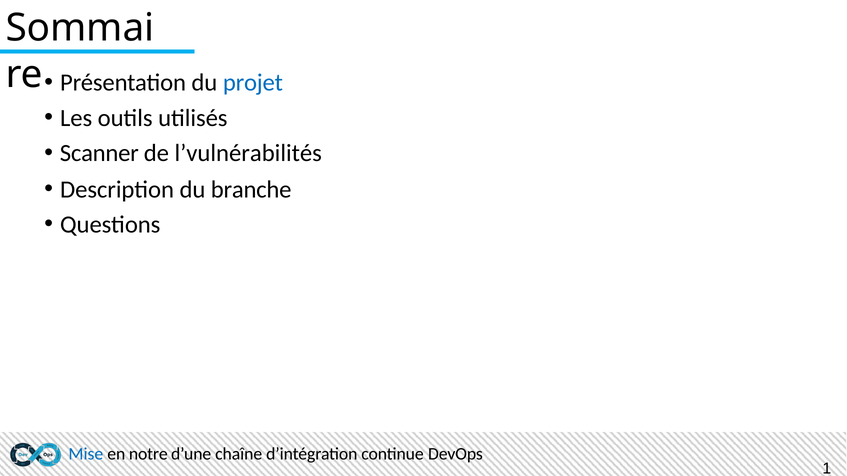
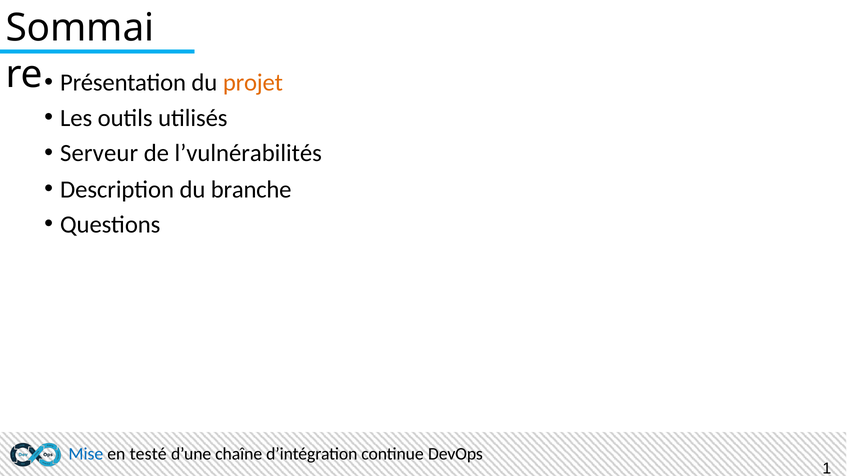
projet colour: blue -> orange (253, 83)
Scanner: Scanner -> Serveur (99, 153)
notre: notre -> testé (148, 454)
